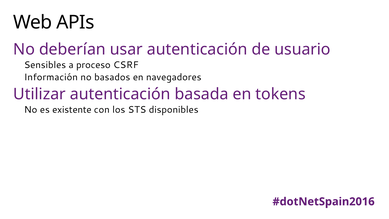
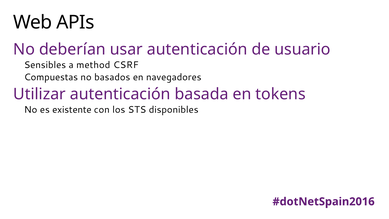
proceso: proceso -> method (93, 65)
Información: Información -> Compuestas (51, 77)
